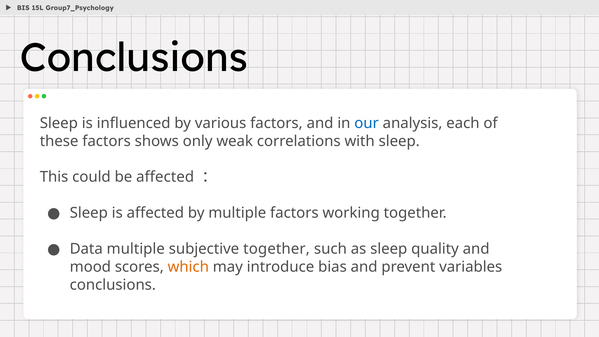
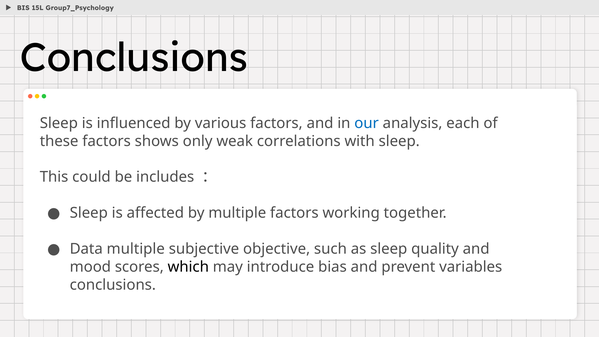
be affected: affected -> includes (165, 177)
subjective together: together -> objective (277, 249)
which colour: orange -> black (188, 267)
